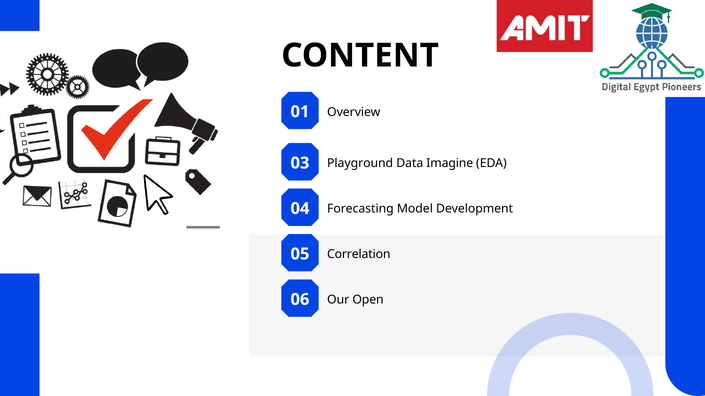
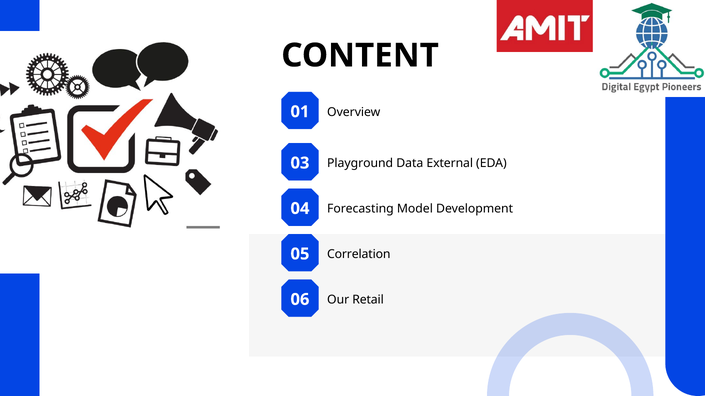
Imagine: Imagine -> External (450, 164)
Open: Open -> Retail (368, 300)
